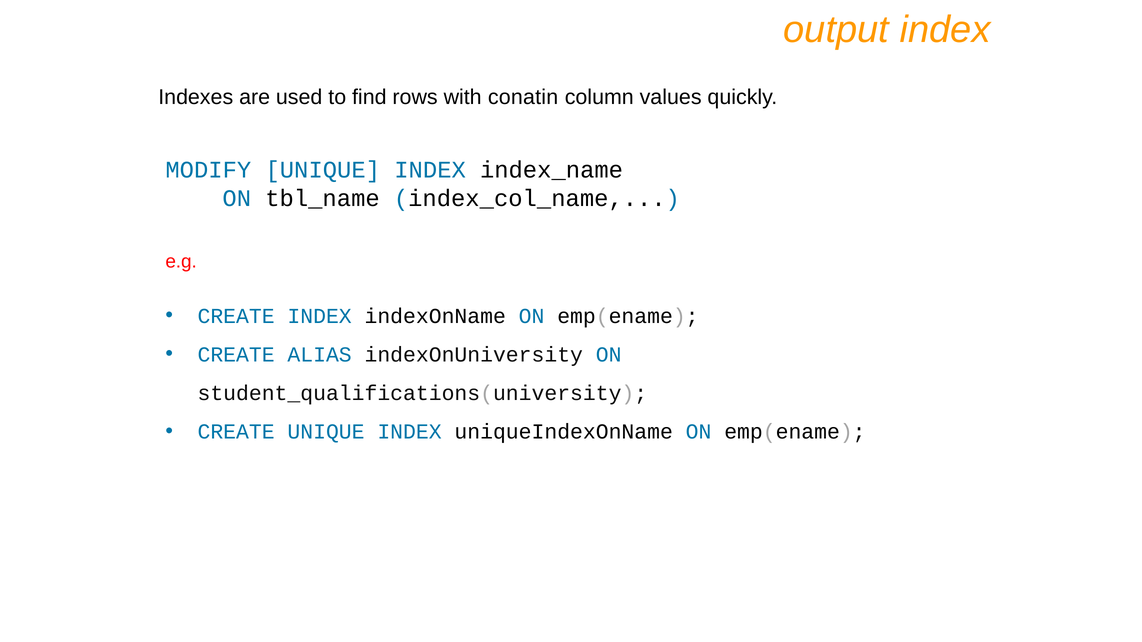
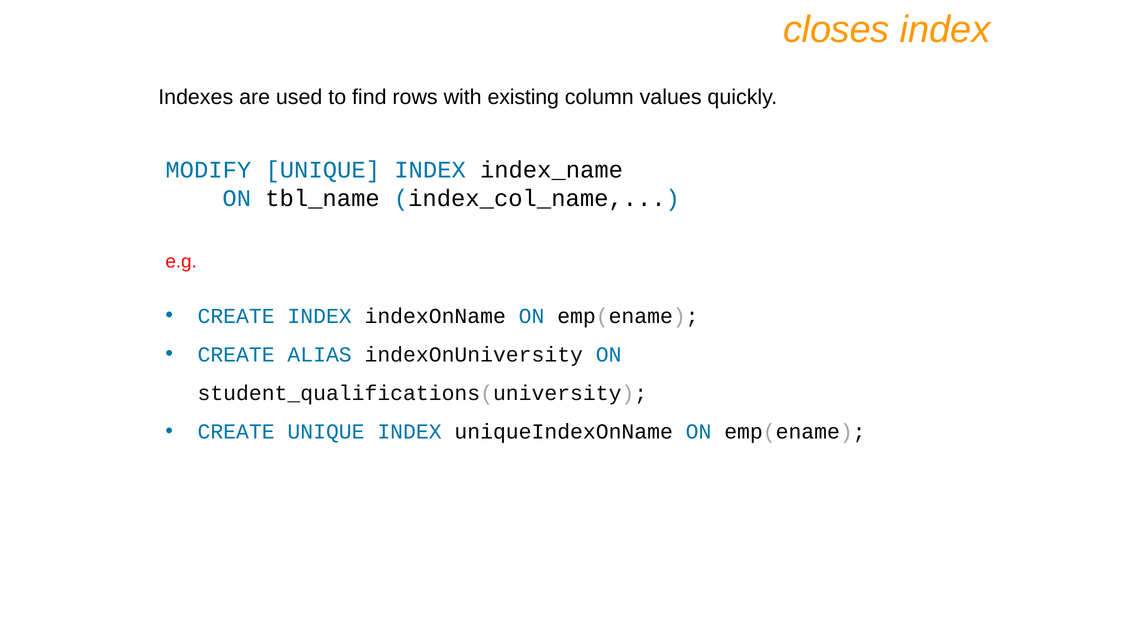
output: output -> closes (836, 30)
conatin: conatin -> existing (523, 97)
